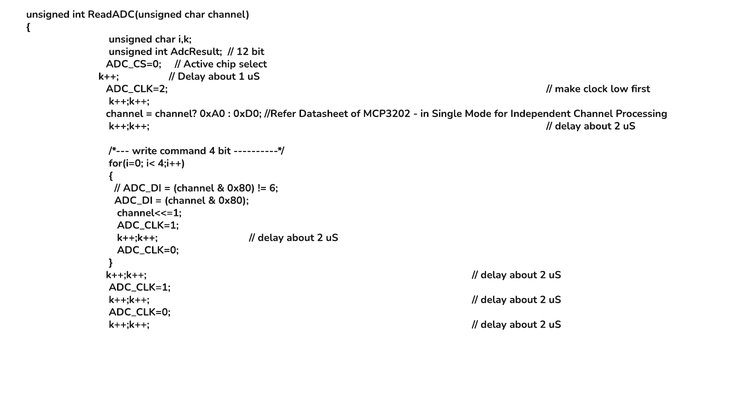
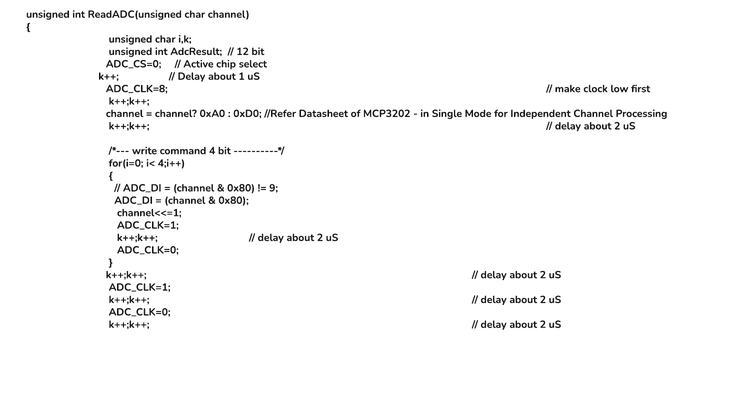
ADC_CLK=2: ADC_CLK=2 -> ADC_CLK=8 (137, 89)
6: 6 -> 9 (274, 188)
